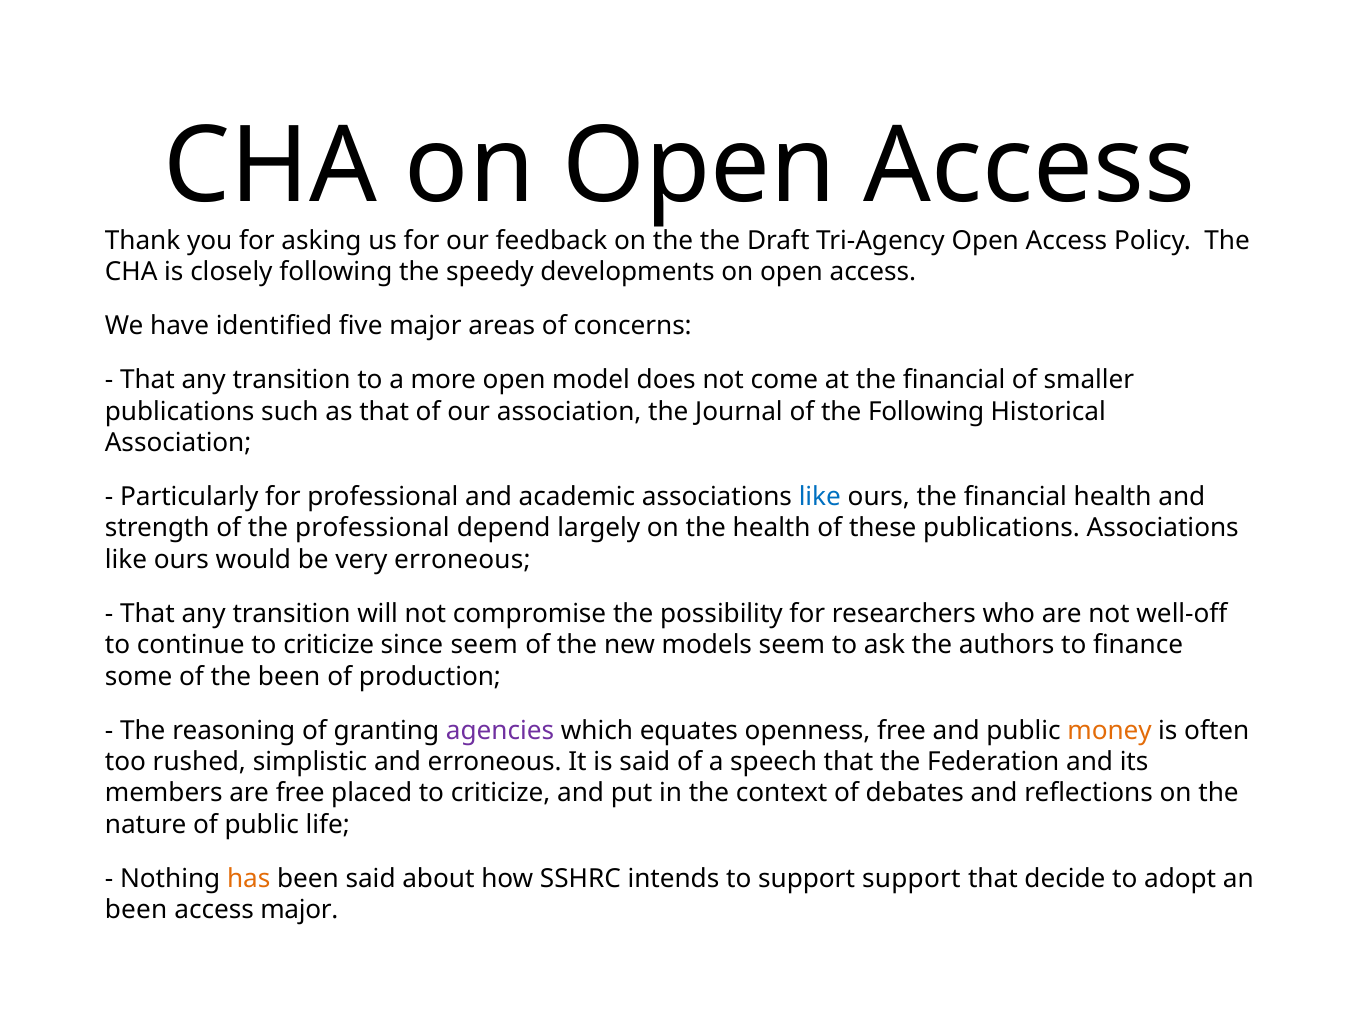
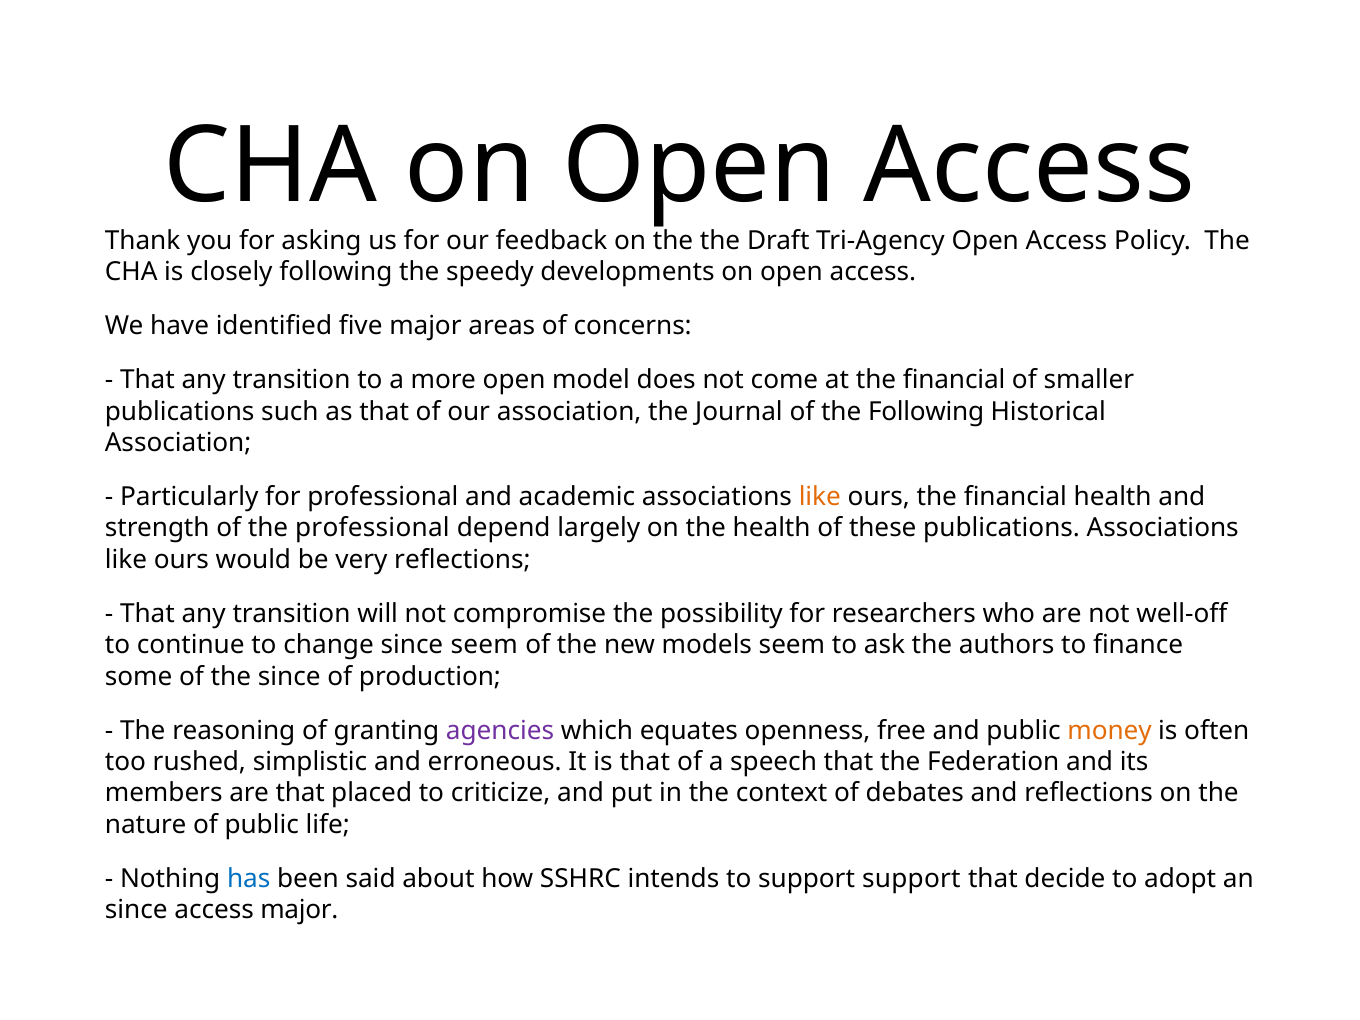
like colour: blue -> orange (820, 497)
very erroneous: erroneous -> reflections (462, 560)
continue to criticize: criticize -> change (329, 645)
the been: been -> since (289, 676)
is said: said -> that (645, 762)
are free: free -> that (300, 793)
has colour: orange -> blue (249, 879)
been: been -> since (136, 910)
